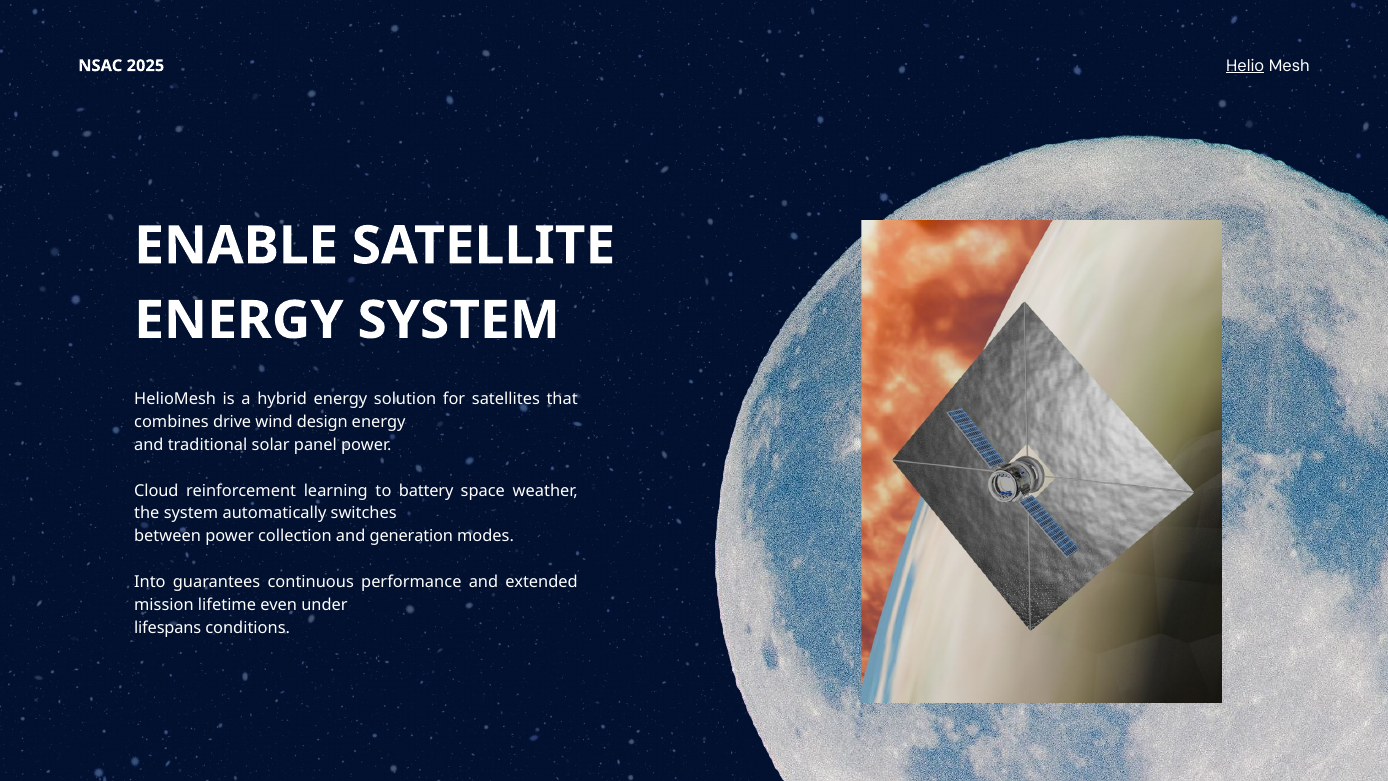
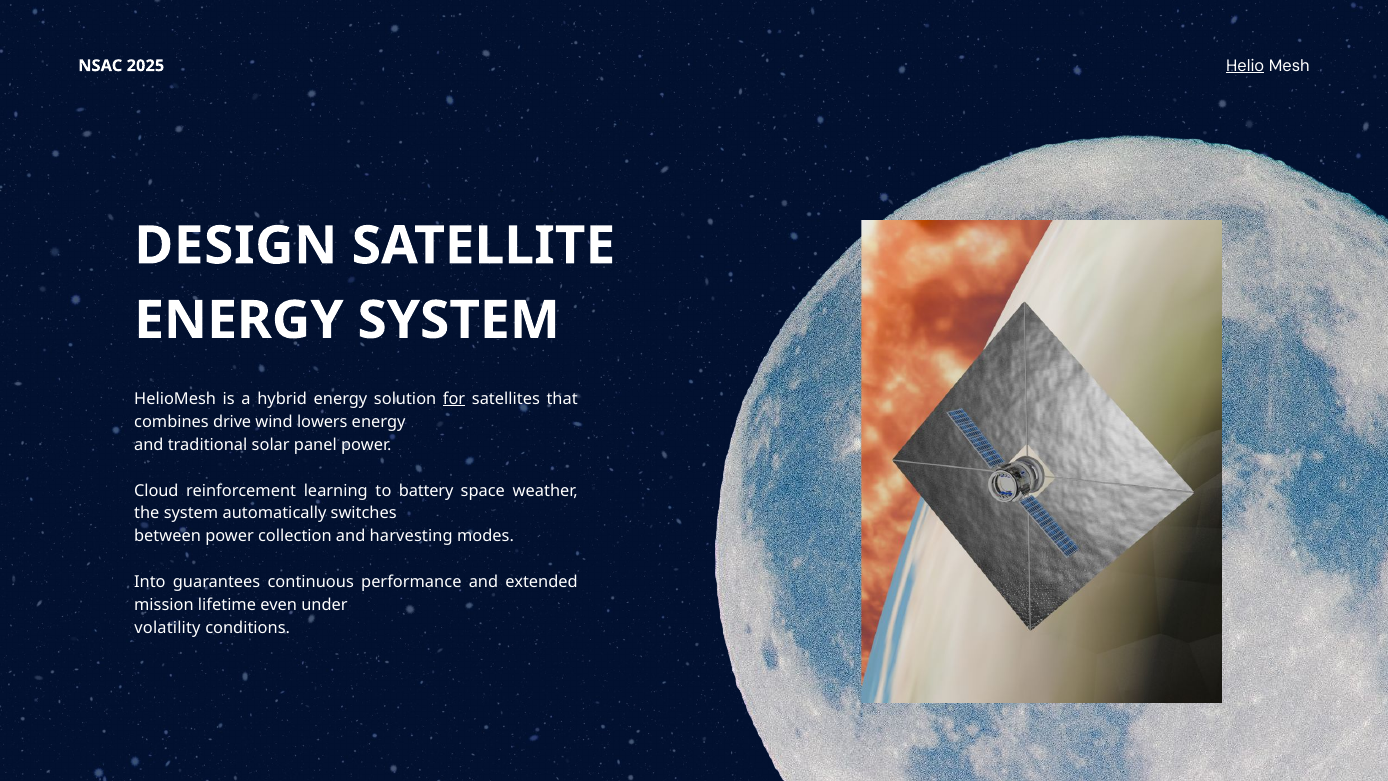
ENABLE: ENABLE -> DESIGN (236, 246)
for underline: none -> present (454, 399)
design: design -> lowers (322, 422)
generation: generation -> harvesting (411, 536)
lifespans: lifespans -> volatility (168, 628)
